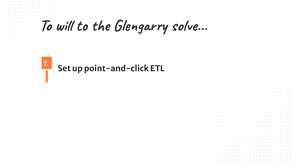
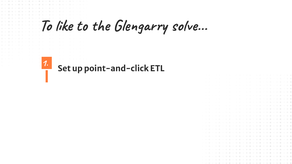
will: will -> like (64, 25)
